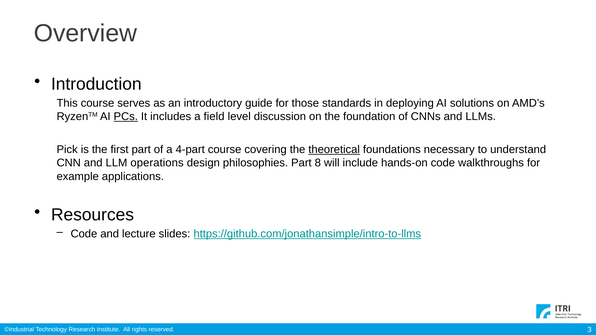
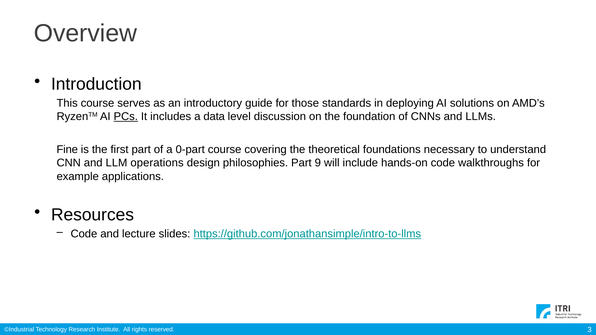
field: field -> data (214, 117)
Pick: Pick -> Fine (67, 150)
4-part: 4-part -> 0-part (190, 150)
theoretical underline: present -> none (334, 150)
8: 8 -> 9 (318, 163)
